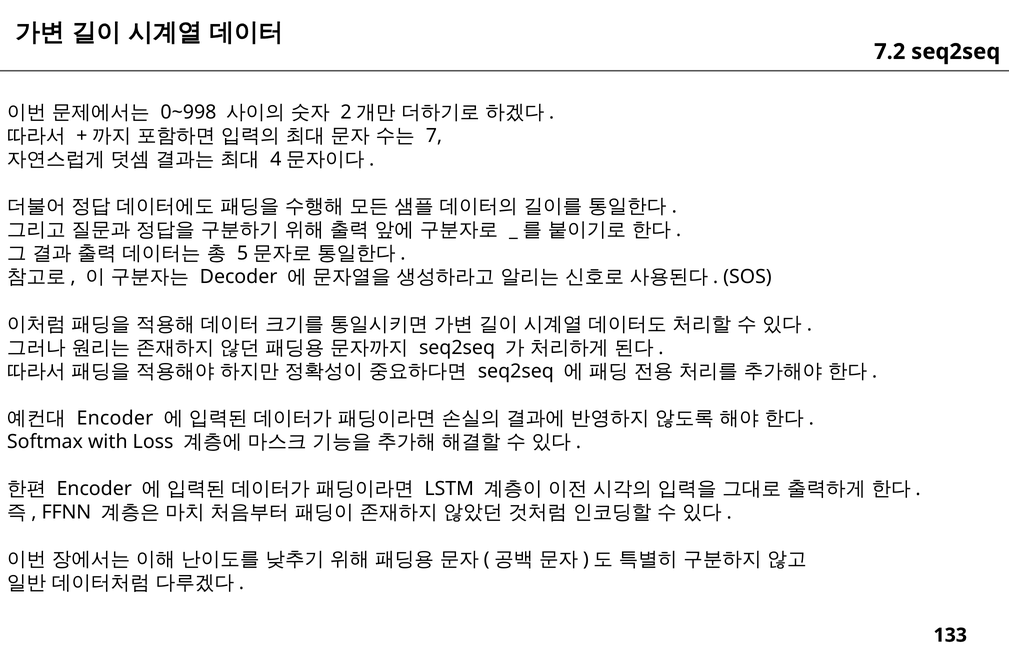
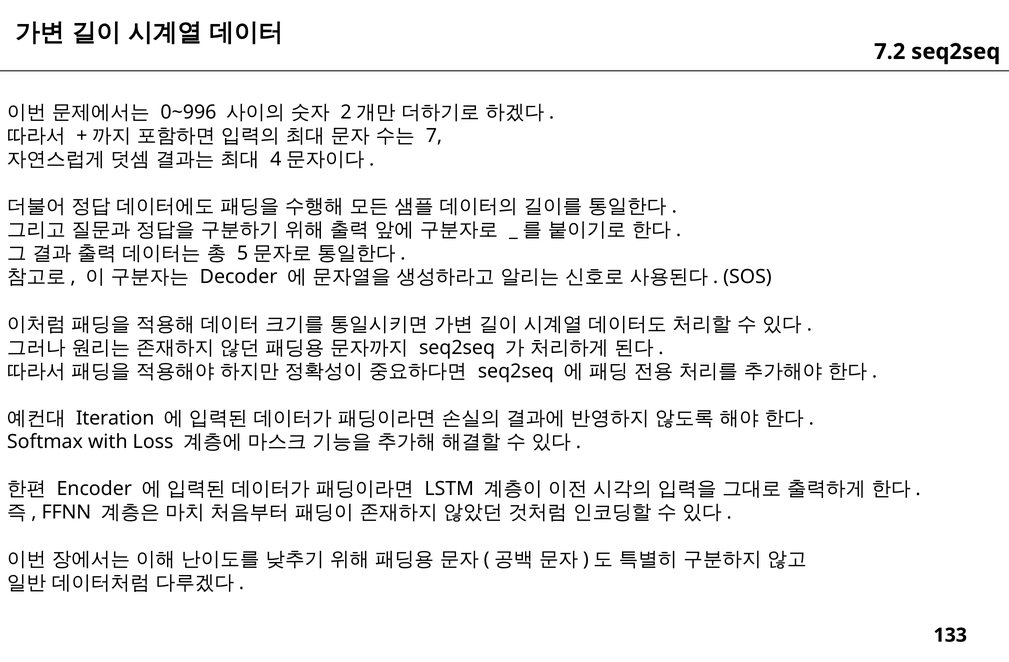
0~998: 0~998 -> 0~996 (188, 112)
Encoder: Encoder -> Iteration (115, 419)
